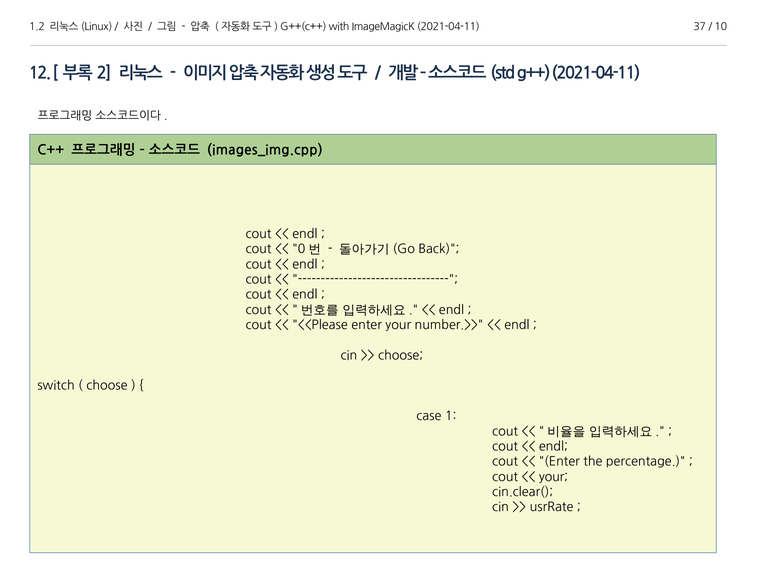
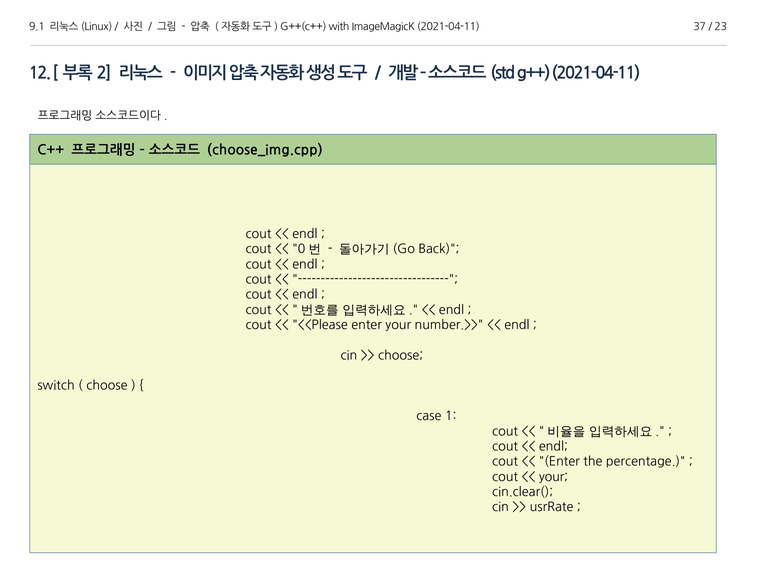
1.2: 1.2 -> 9.1 (37, 27)
10: 10 -> 23 (721, 27)
images_img.cpp: images_img.cpp -> choose_img.cpp (265, 150)
